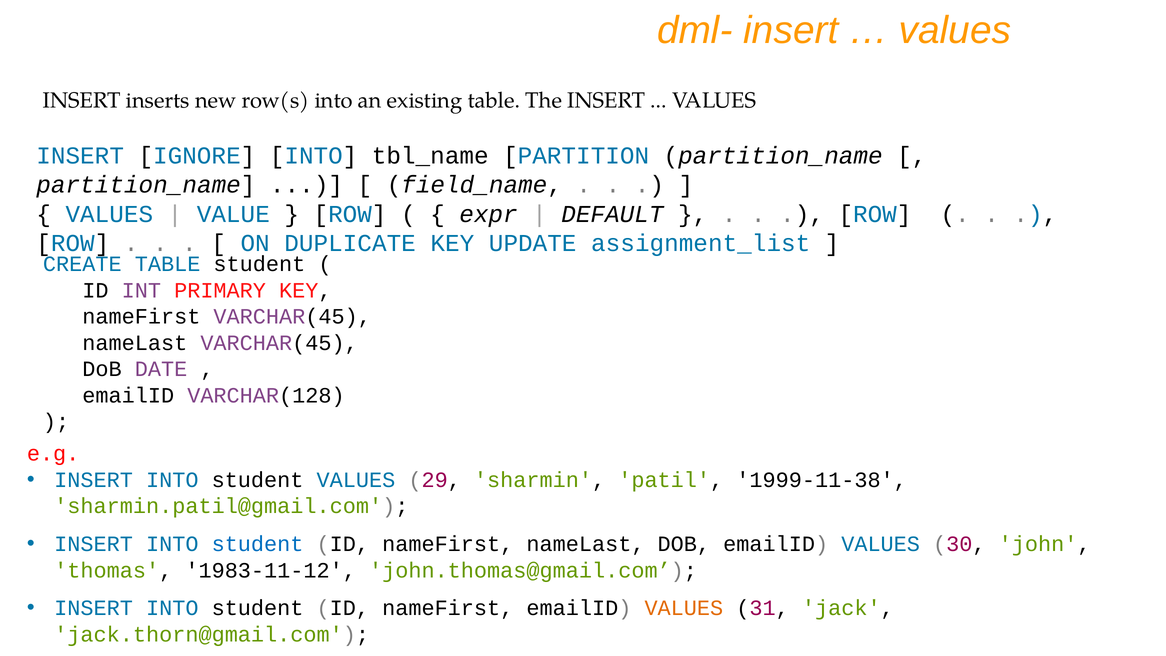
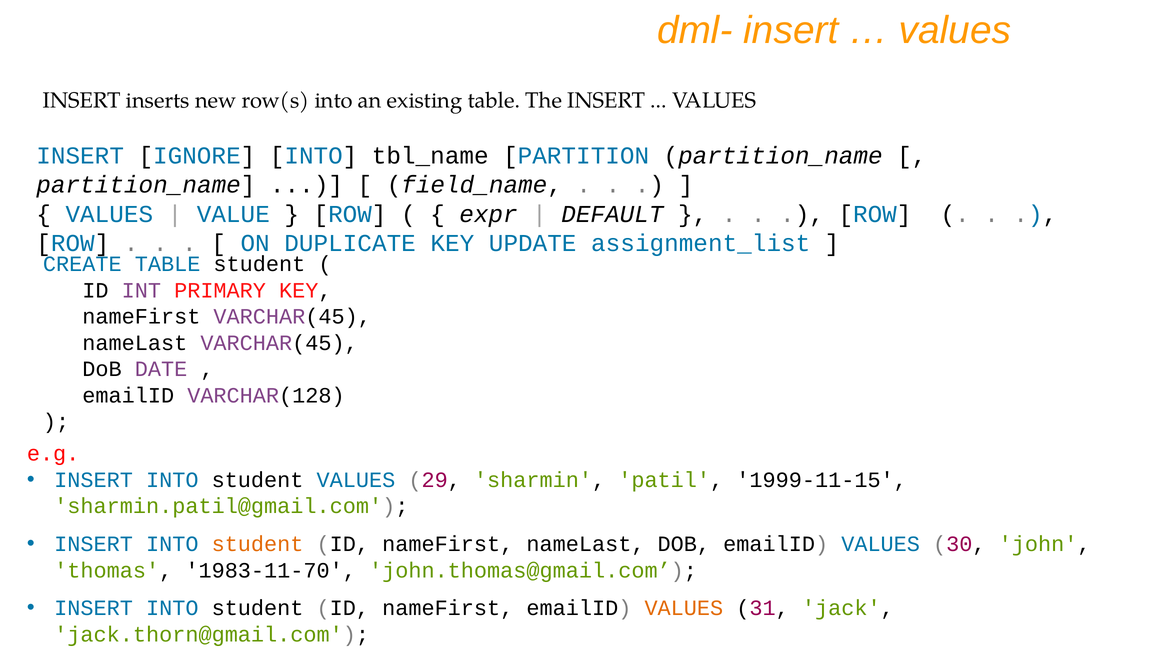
1999-11-38: 1999-11-38 -> 1999-11-15 (822, 480)
student colour: blue -> orange (258, 544)
1983-11-12: 1983-11-12 -> 1983-11-70 (271, 570)
